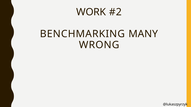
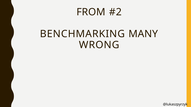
WORK: WORK -> FROM (91, 12)
